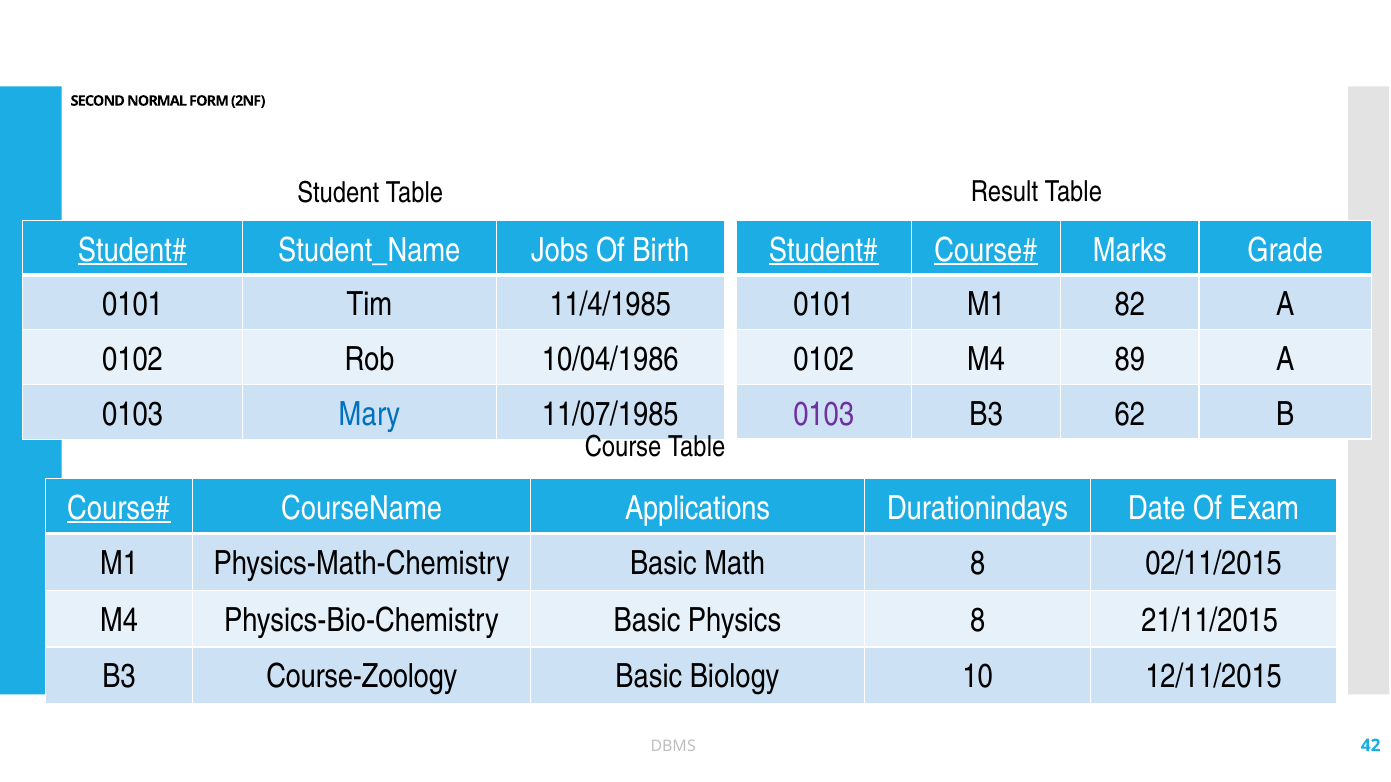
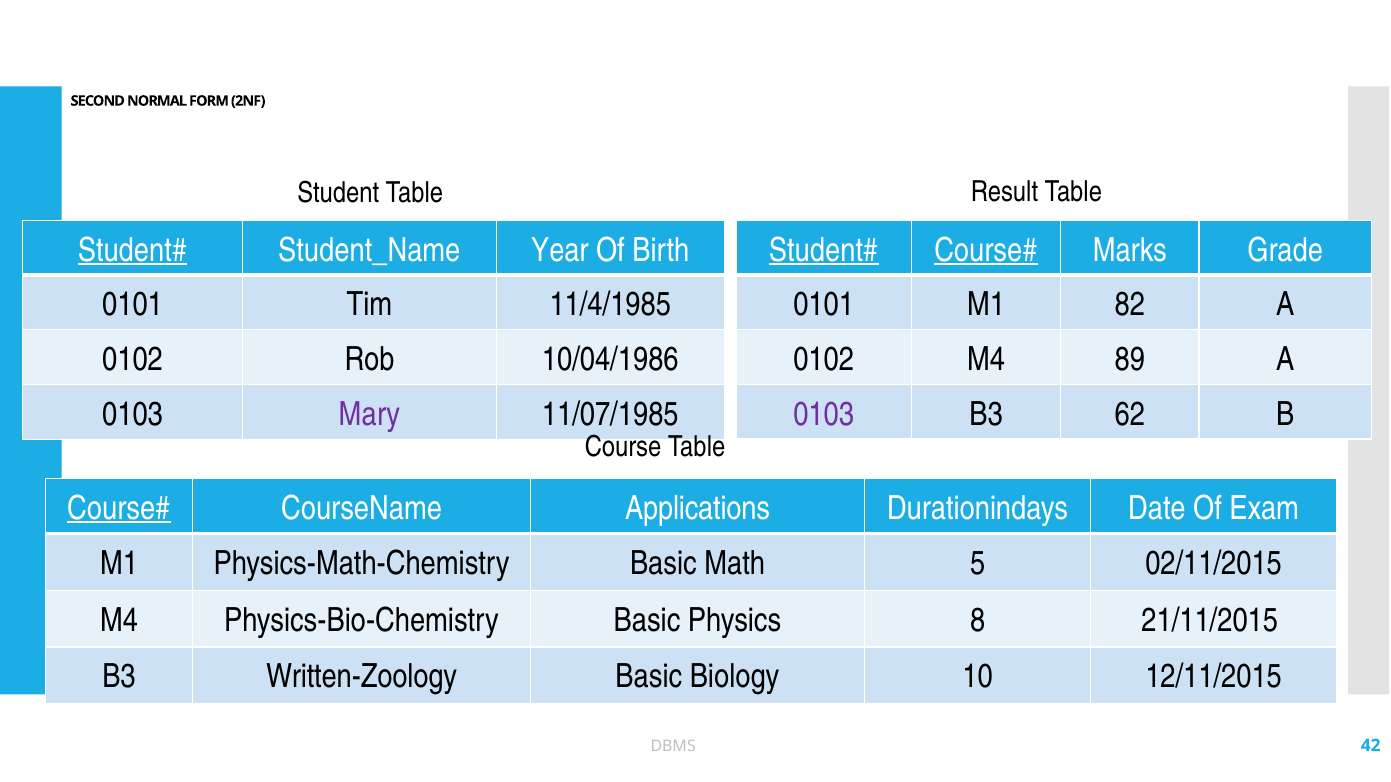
Jobs: Jobs -> Year (560, 250)
Mary colour: blue -> purple (369, 415)
Math 8: 8 -> 5 (978, 564)
Course-Zoology: Course-Zoology -> Written-Zoology (362, 677)
